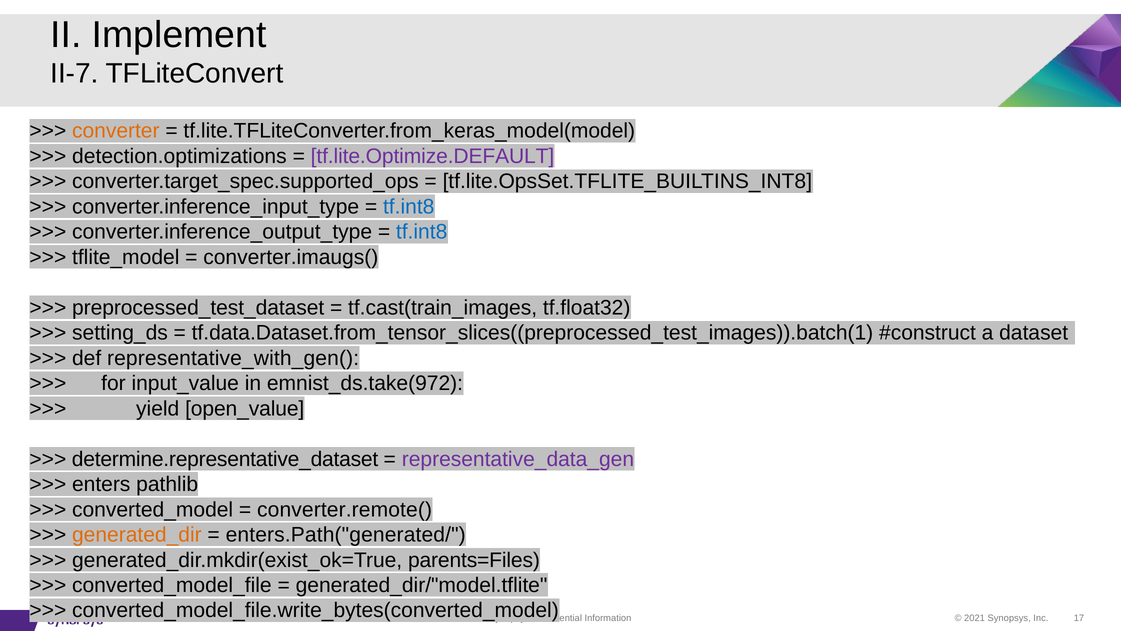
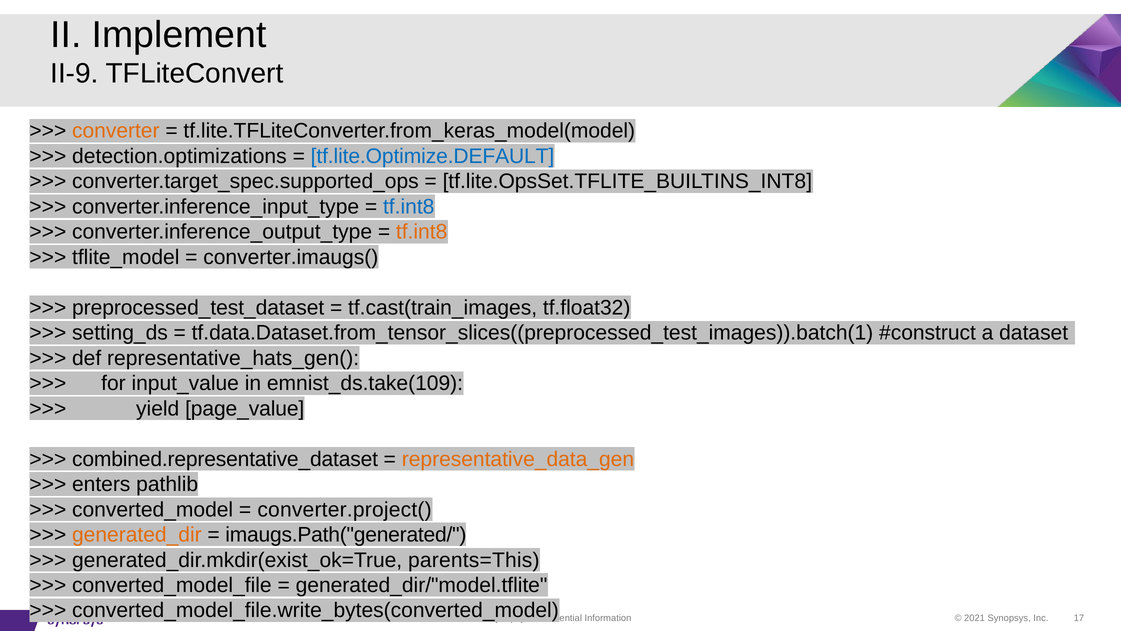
II-7: II-7 -> II-9 (75, 73)
tf.lite.Optimize.DEFAULT colour: purple -> blue (432, 156)
tf.int8 colour: blue -> orange (422, 232)
representative_with_gen(: representative_with_gen( -> representative_hats_gen( (233, 358)
emnist_ds.take(972: emnist_ds.take(972 -> emnist_ds.take(109 (365, 383)
open_value: open_value -> page_value (245, 408)
determine.representative_dataset: determine.representative_dataset -> combined.representative_dataset (225, 459)
representative_data_gen colour: purple -> orange (518, 459)
converter.remote(: converter.remote( -> converter.project( (345, 509)
enters.Path("generated/: enters.Path("generated/ -> imaugs.Path("generated/ (346, 534)
parents=Files: parents=Files -> parents=This (474, 560)
